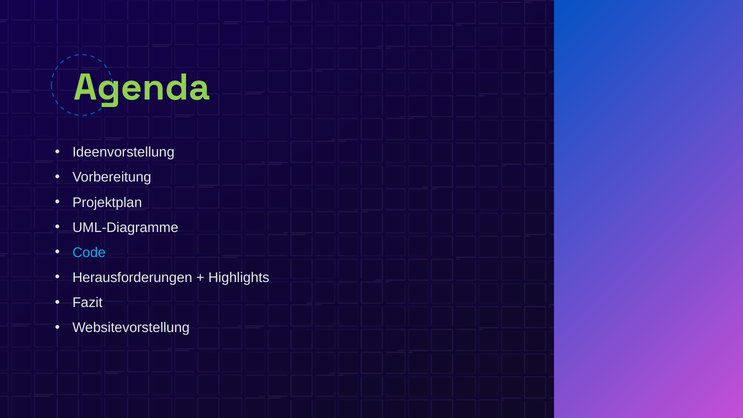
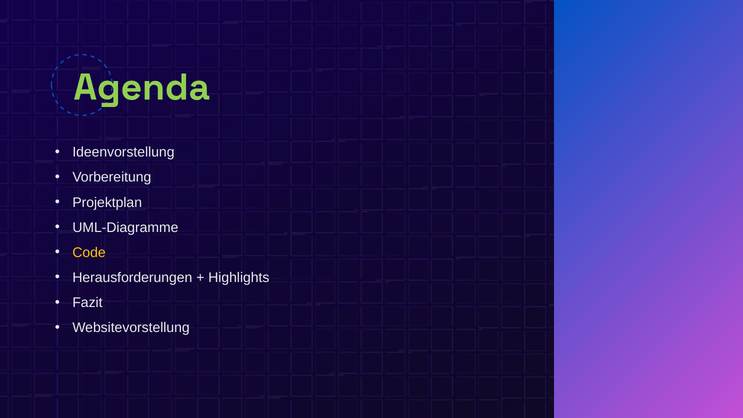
Code colour: light blue -> yellow (89, 253)
